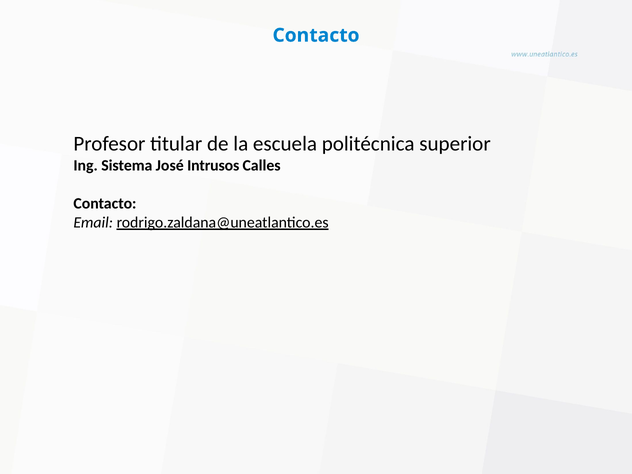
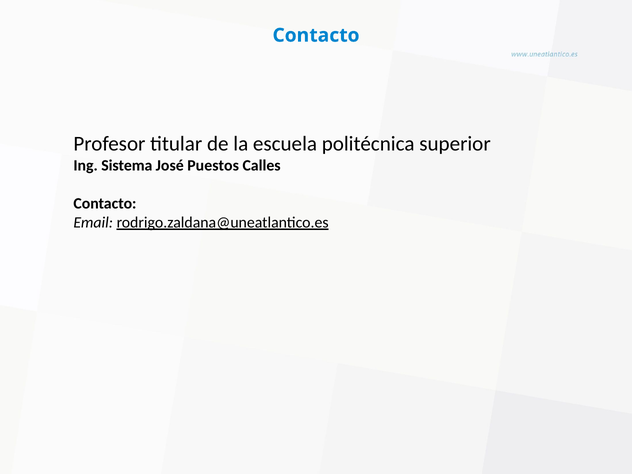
Intrusos: Intrusos -> Puestos (213, 166)
